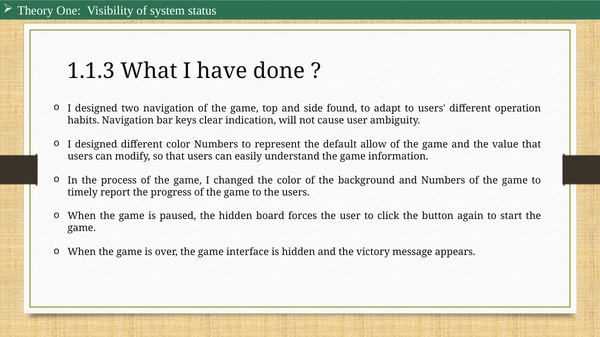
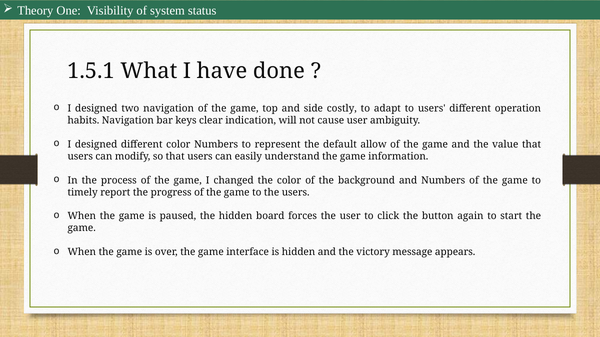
1.1.3: 1.1.3 -> 1.5.1 (91, 71)
found: found -> costly (342, 109)
